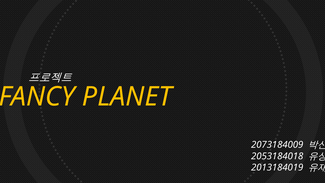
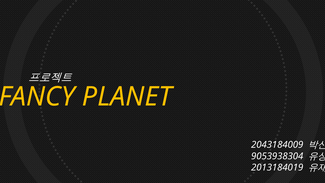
2073184009: 2073184009 -> 2043184009 (277, 145)
2053184018: 2053184018 -> 9053938304 (277, 156)
